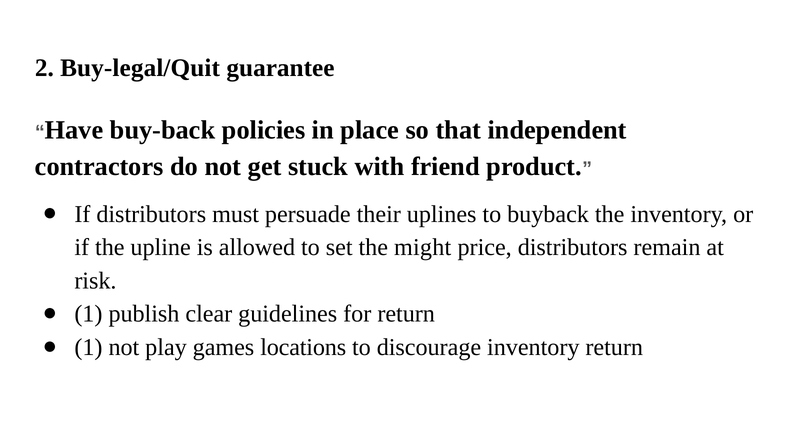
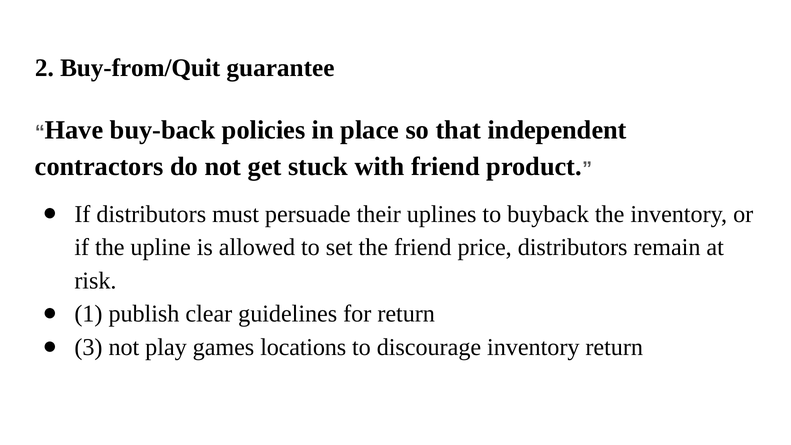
Buy-legal/Quit: Buy-legal/Quit -> Buy-from/Quit (140, 68)
the might: might -> friend (423, 247)
1: 1 -> 3 (88, 347)
